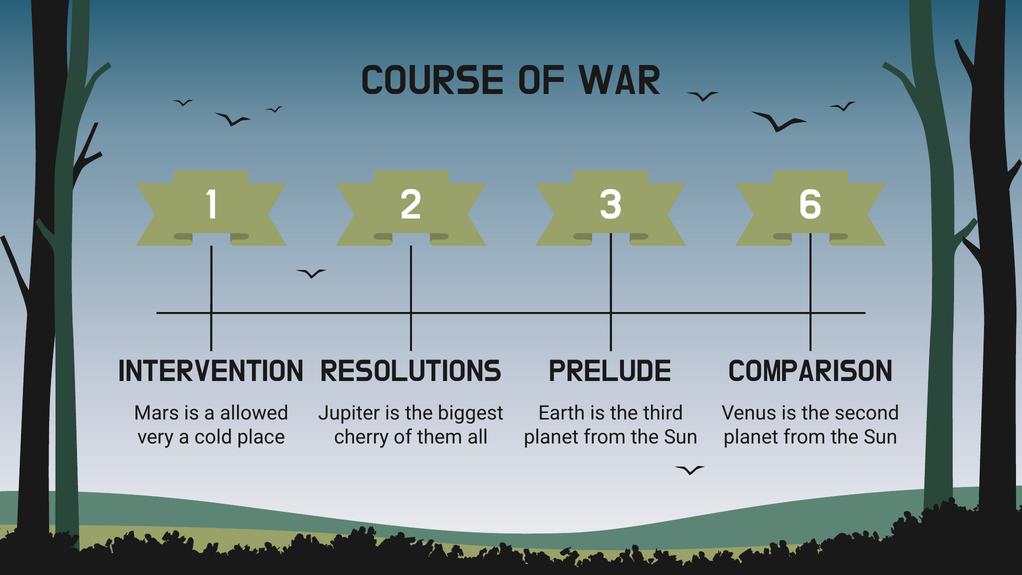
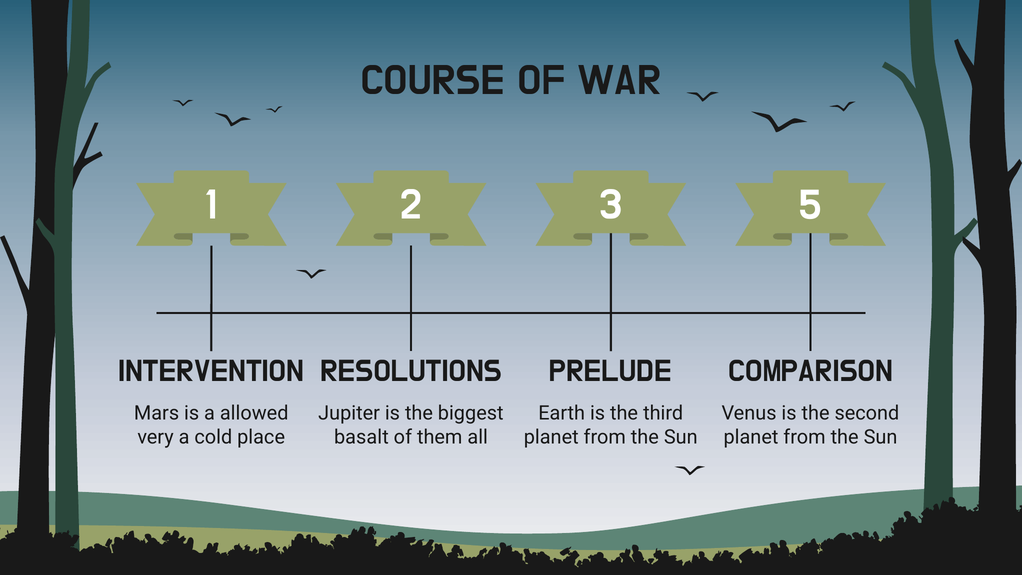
6: 6 -> 5 (810, 205)
cherry: cherry -> basalt (361, 437)
